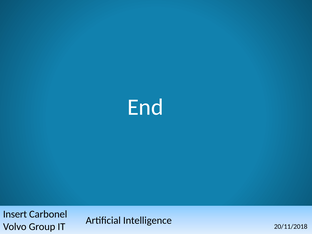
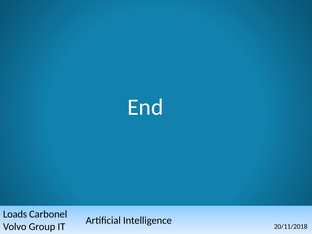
Insert: Insert -> Loads (15, 214)
